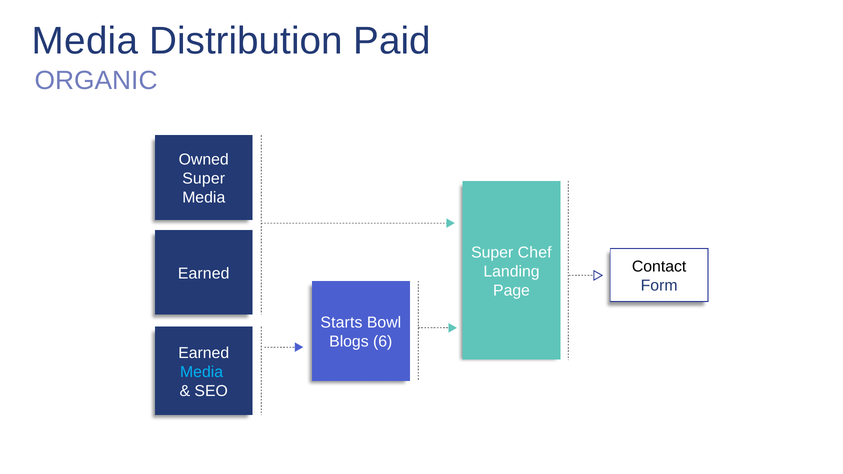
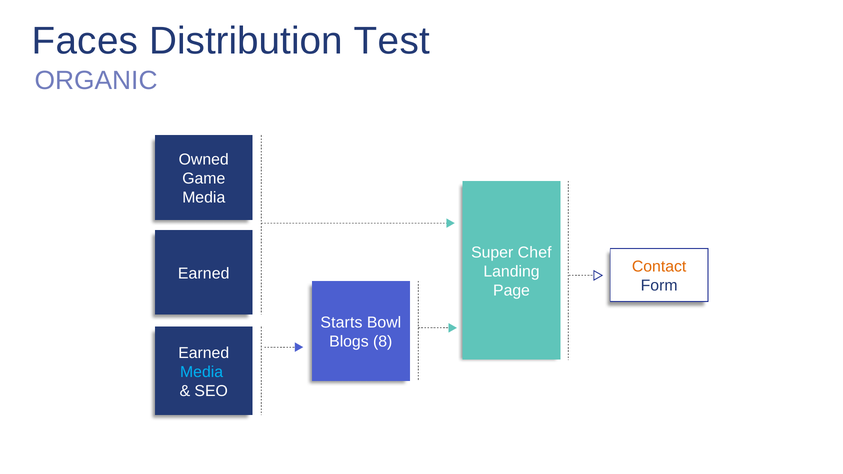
Media: Media -> Faces (85, 41)
Paid: Paid -> Test (392, 41)
Super: Super -> Game (204, 179)
Contact colour: black -> orange (659, 267)
6: 6 -> 8 (383, 342)
